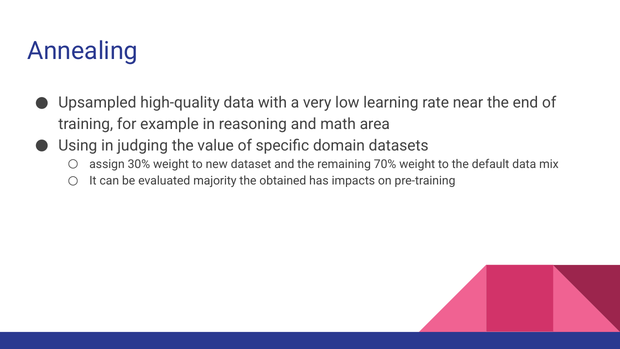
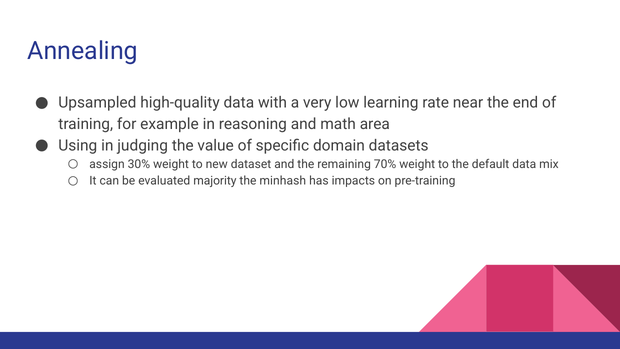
obtained: obtained -> minhash (283, 181)
